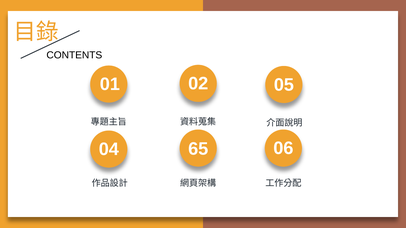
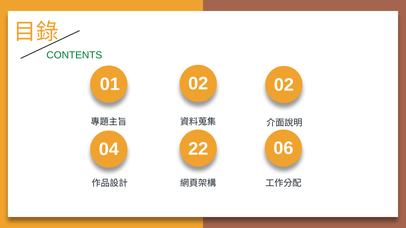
CONTENTS colour: black -> green (74, 55)
02 05: 05 -> 02 (284, 85)
65: 65 -> 22 (198, 149)
